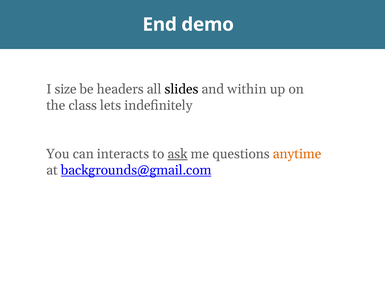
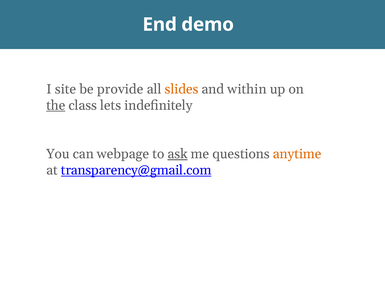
size: size -> site (65, 89)
headers: headers -> provide (120, 89)
slides colour: black -> orange (182, 89)
the underline: none -> present (56, 106)
interacts: interacts -> webpage (123, 154)
backgrounds@gmail.com: backgrounds@gmail.com -> transparency@gmail.com (136, 171)
